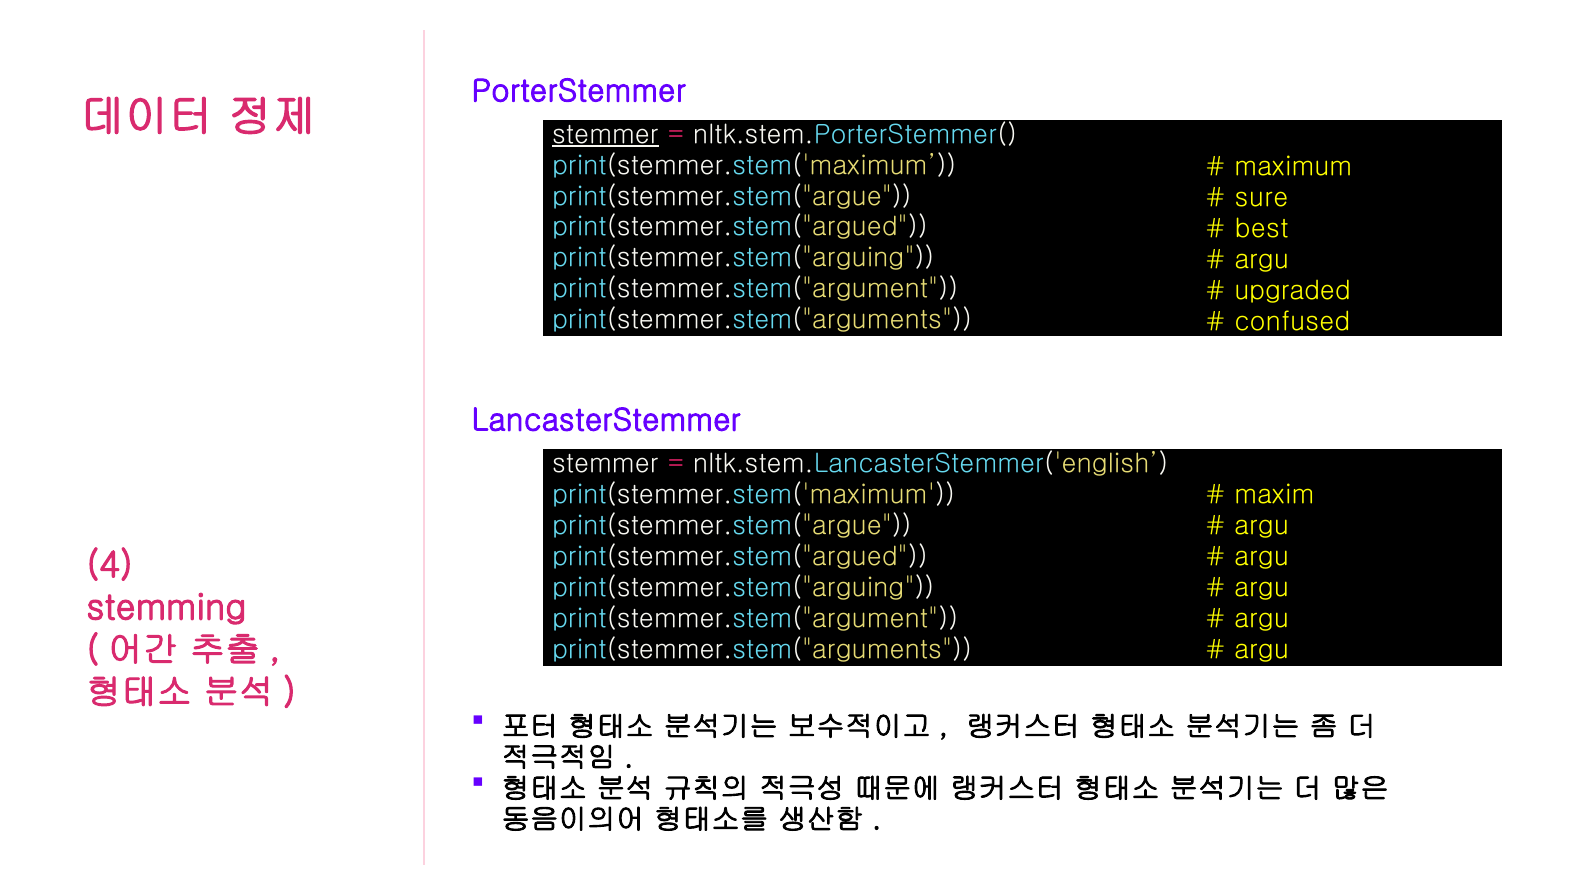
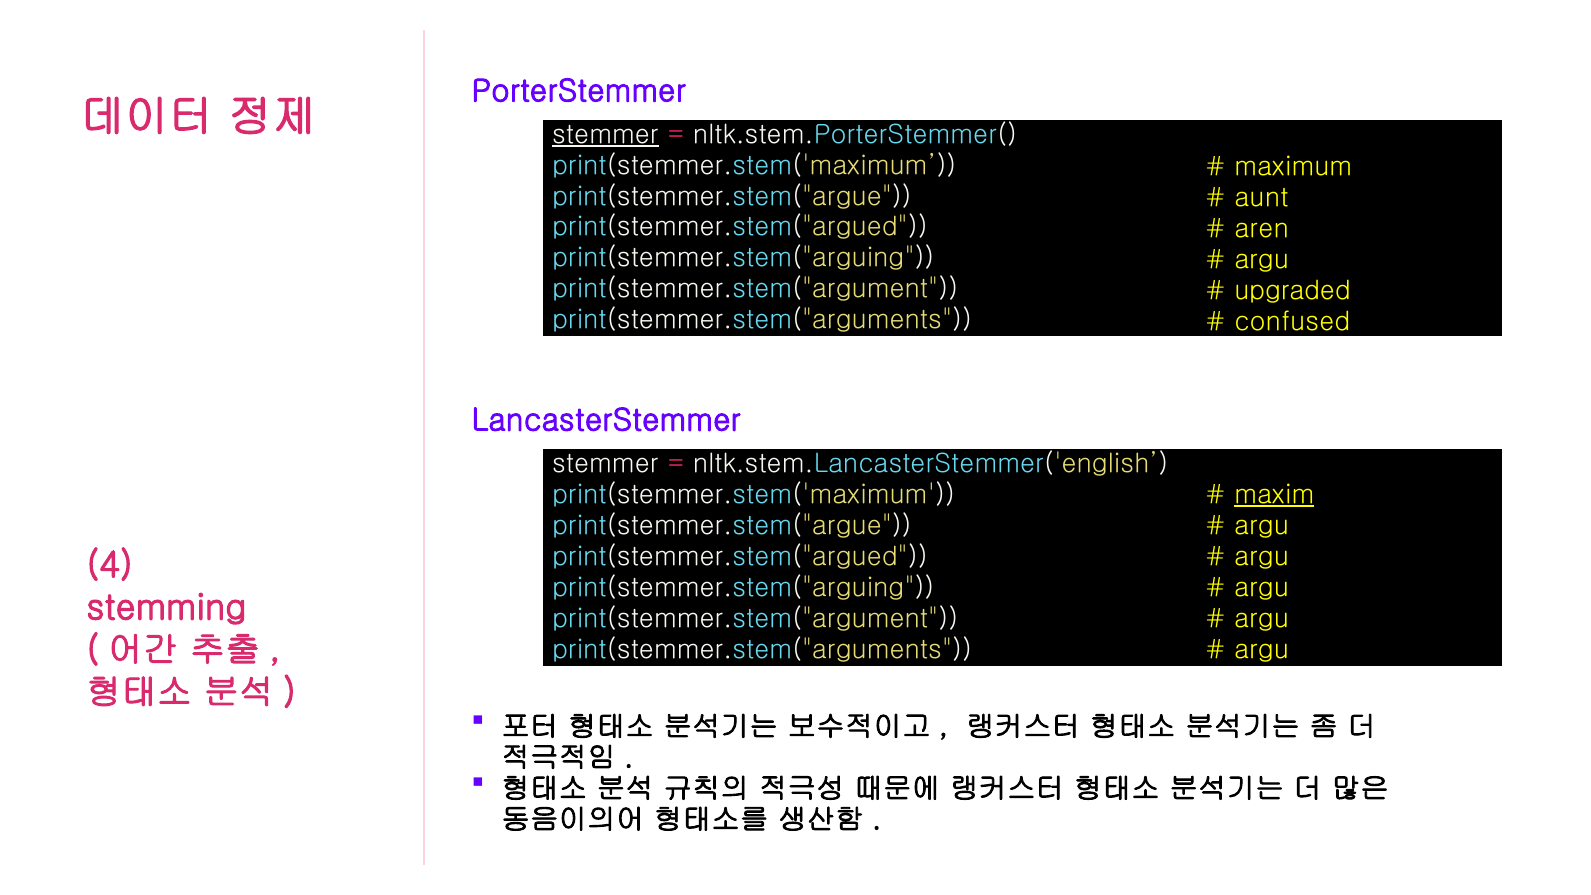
sure: sure -> aunt (1262, 198)
best: best -> aren (1262, 229)
maxim underline: none -> present (1274, 495)
